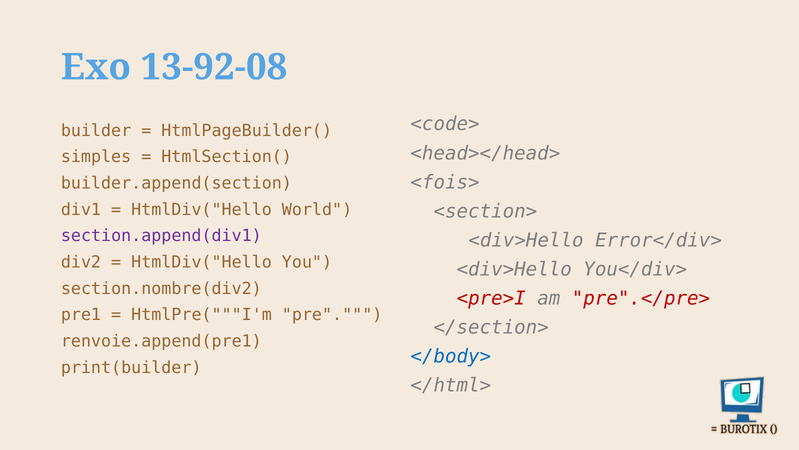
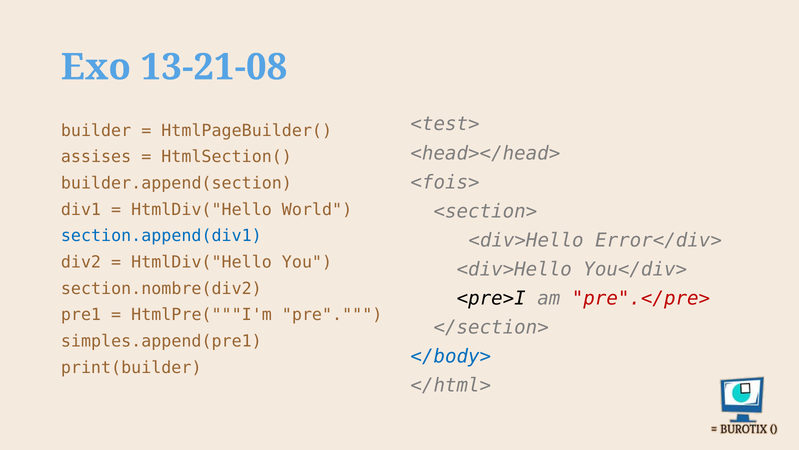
13-92-08: 13-92-08 -> 13-21-08 (214, 67)
<code>: <code> -> <test> (445, 124)
simples: simples -> assises (96, 157)
section.append(div1 colour: purple -> blue (161, 236)
<pre>I colour: red -> black (491, 298)
renvoie.append(pre1: renvoie.append(pre1 -> simples.append(pre1 (161, 341)
